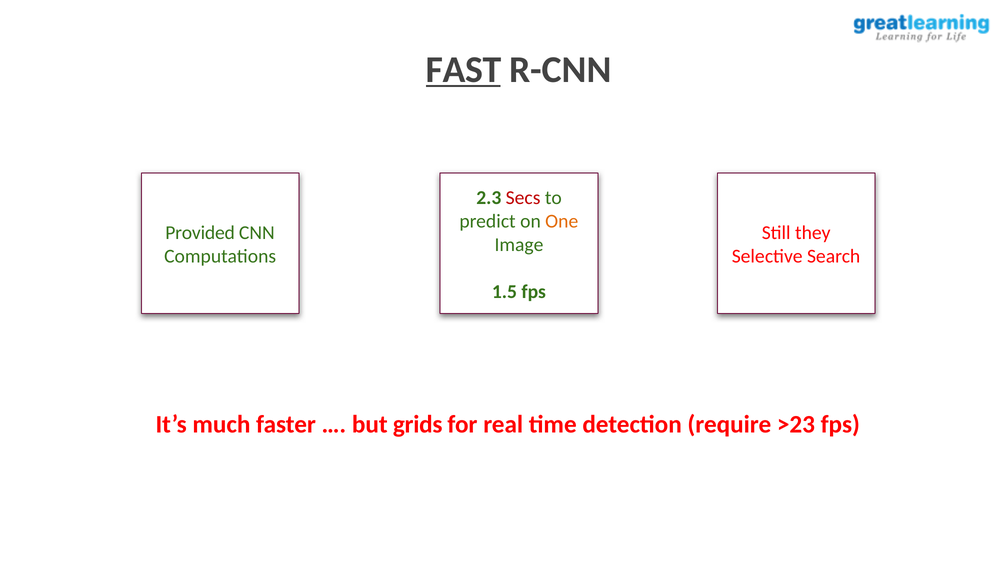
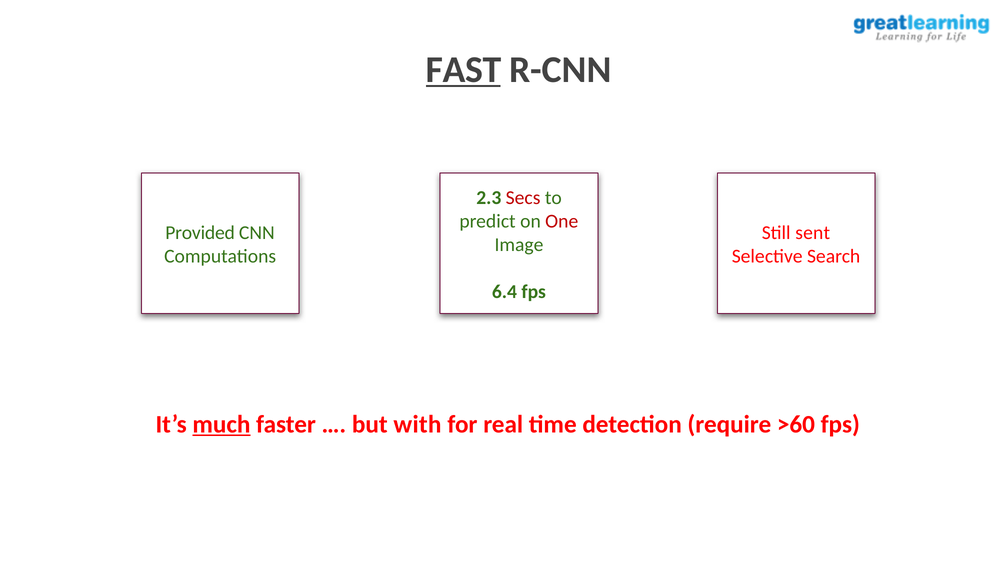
One colour: orange -> red (562, 221)
they: they -> sent (813, 233)
1.5: 1.5 -> 6.4 (504, 292)
much underline: none -> present (221, 424)
grids: grids -> with (417, 424)
>23: >23 -> >60 (796, 424)
